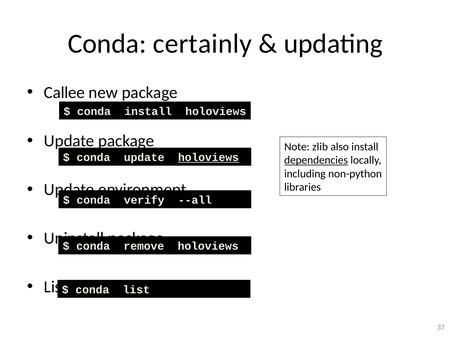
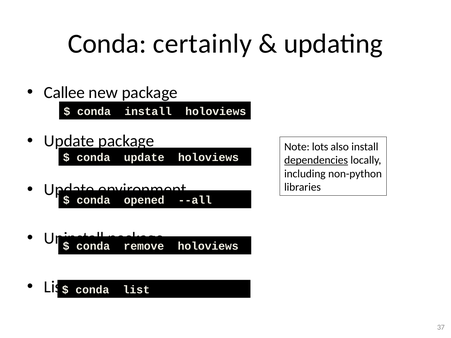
zlib: zlib -> lots (320, 147)
holoviews underline: present -> none (208, 158)
verify: verify -> opened (144, 200)
